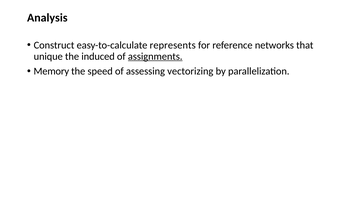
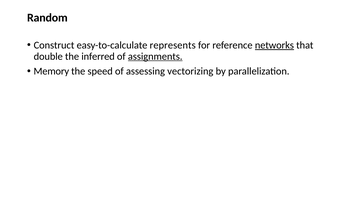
Analysis: Analysis -> Random (47, 18)
networks underline: none -> present (274, 45)
unique: unique -> double (48, 56)
induced: induced -> inferred (98, 56)
